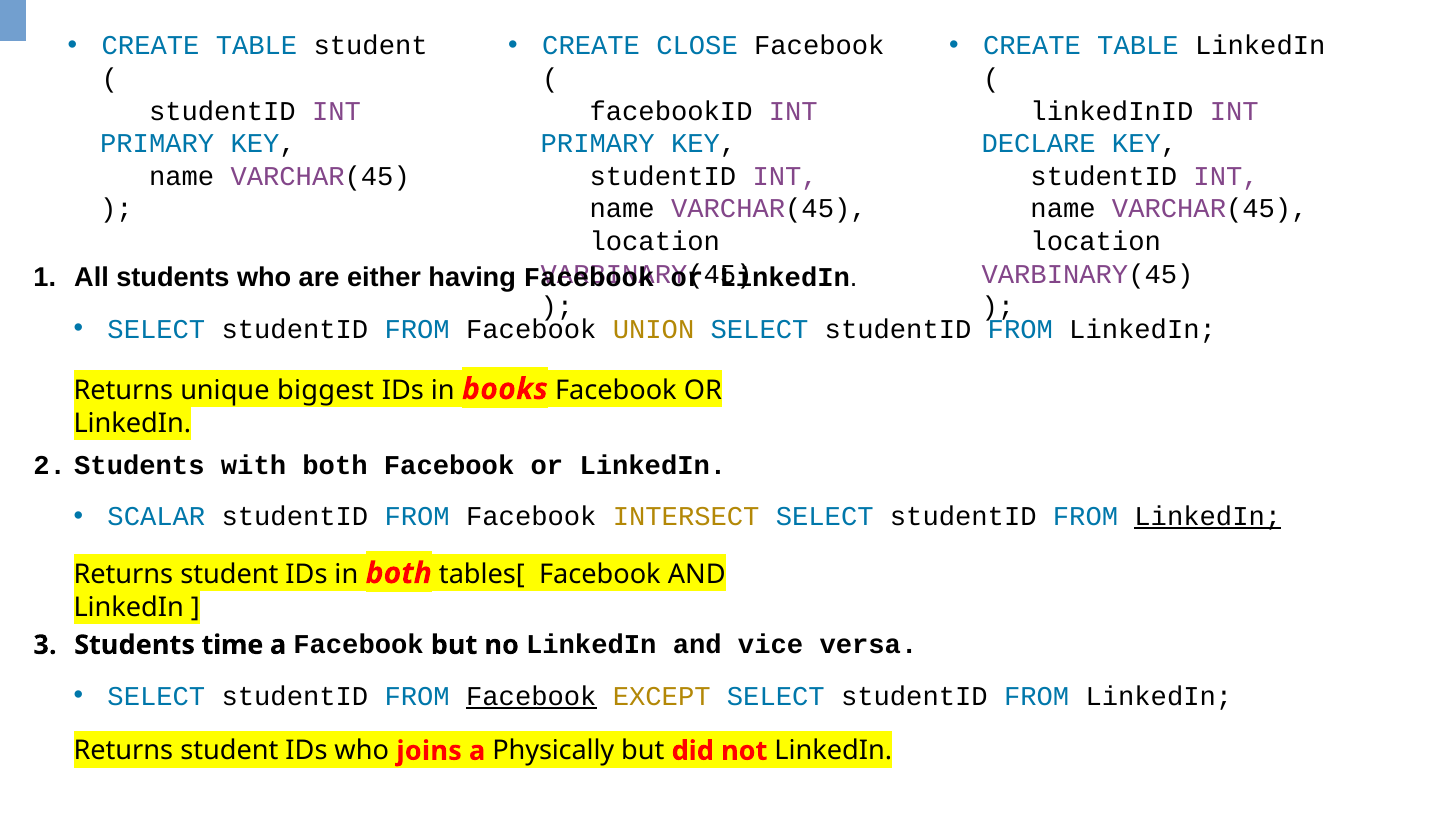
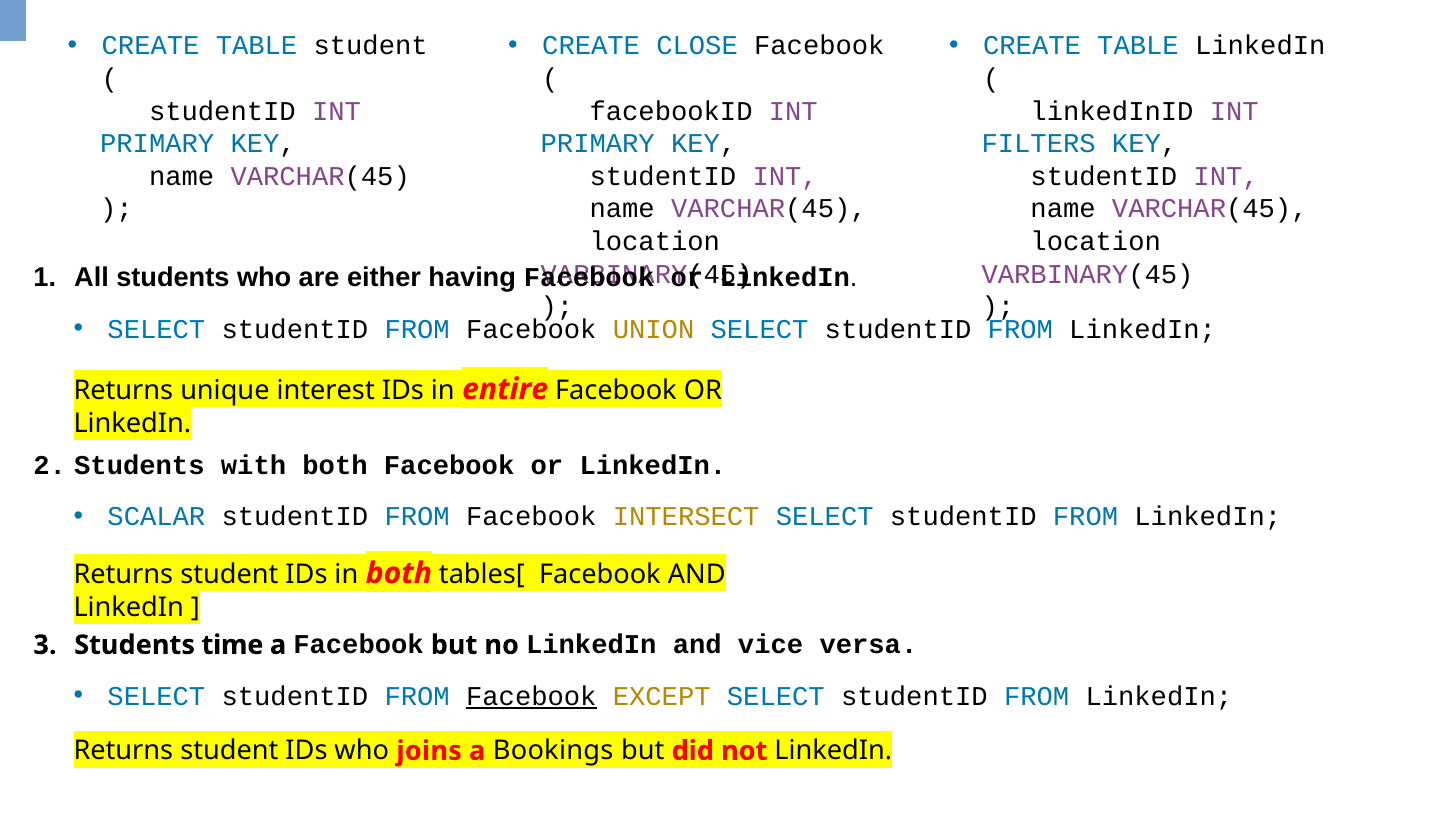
DECLARE: DECLARE -> FILTERS (1039, 144)
biggest: biggest -> interest (326, 390)
books: books -> entire (505, 389)
LinkedIn underline: present -> none (1208, 517)
Physically: Physically -> Bookings (553, 751)
